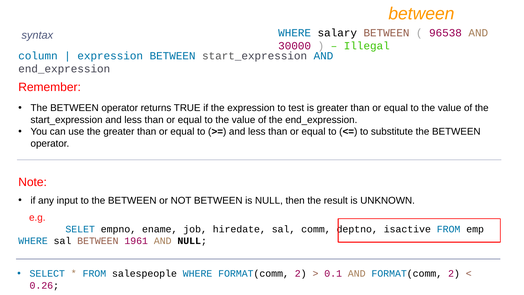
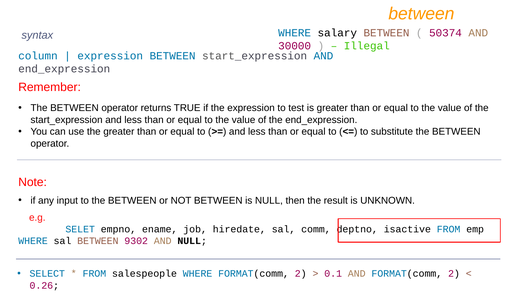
96538: 96538 -> 50374 (445, 33)
1961: 1961 -> 9302 (136, 241)
